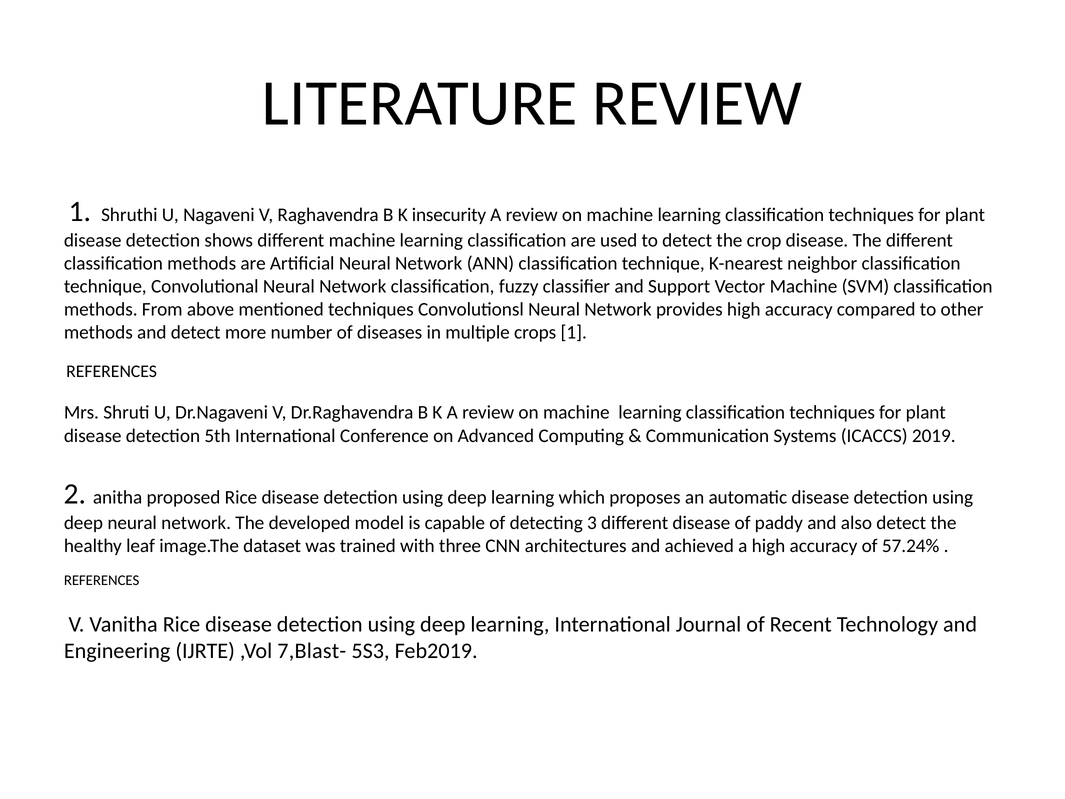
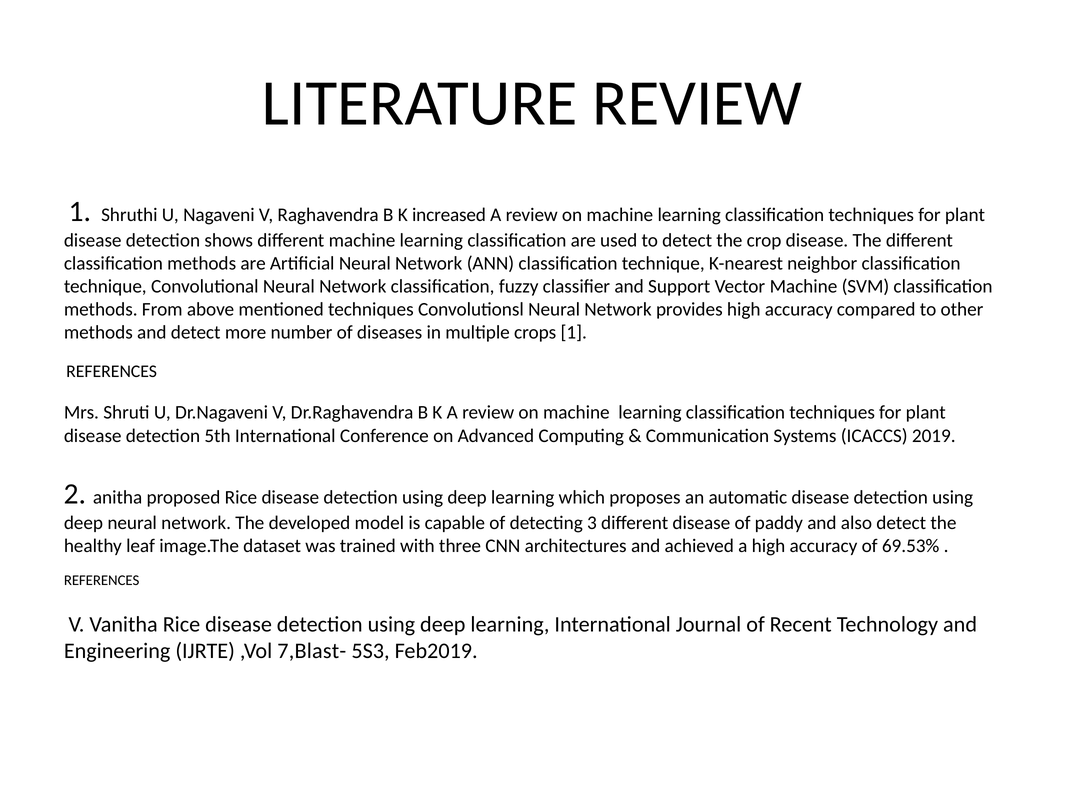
insecurity: insecurity -> increased (449, 215)
57.24%: 57.24% -> 69.53% (911, 546)
